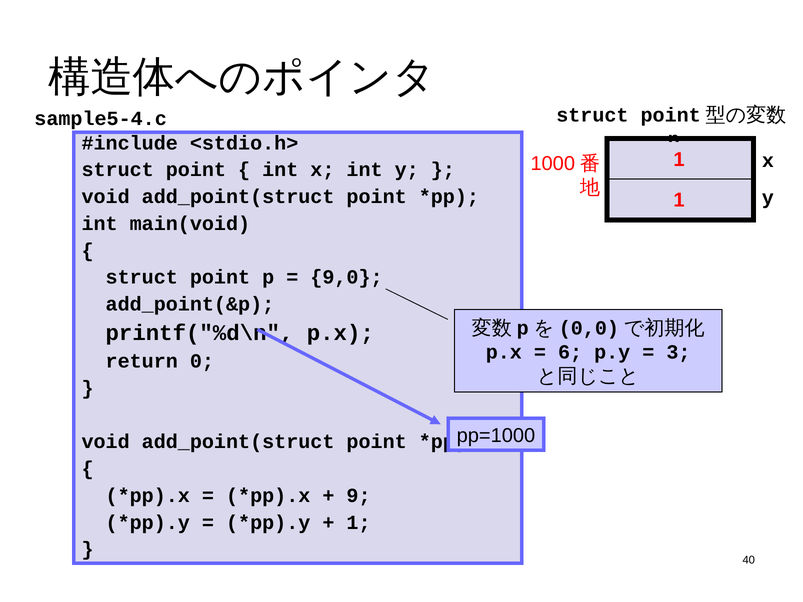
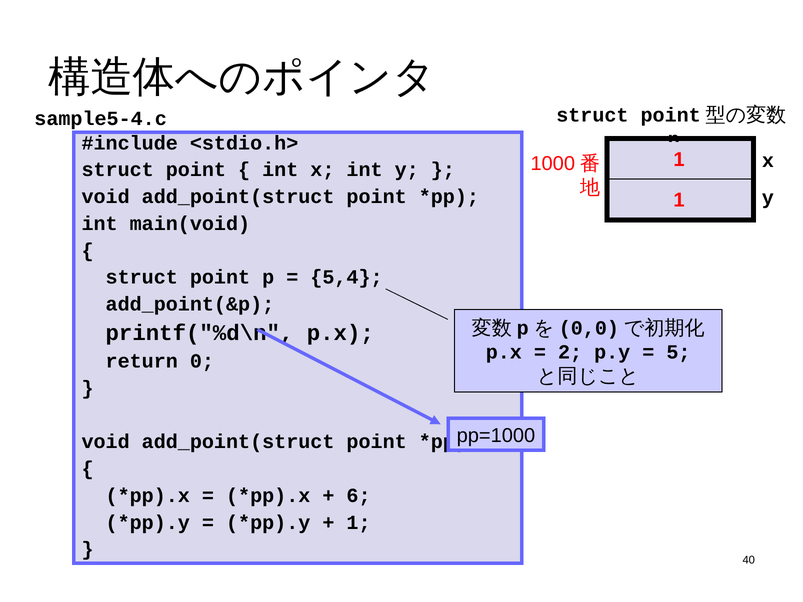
9,0: 9,0 -> 5,4 (346, 277)
6: 6 -> 2 (570, 352)
3: 3 -> 5 (678, 352)
9: 9 -> 6 (359, 496)
